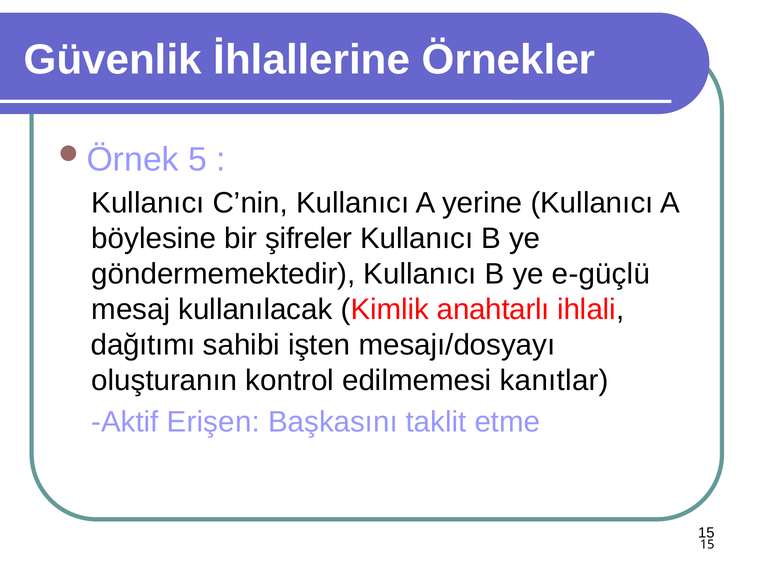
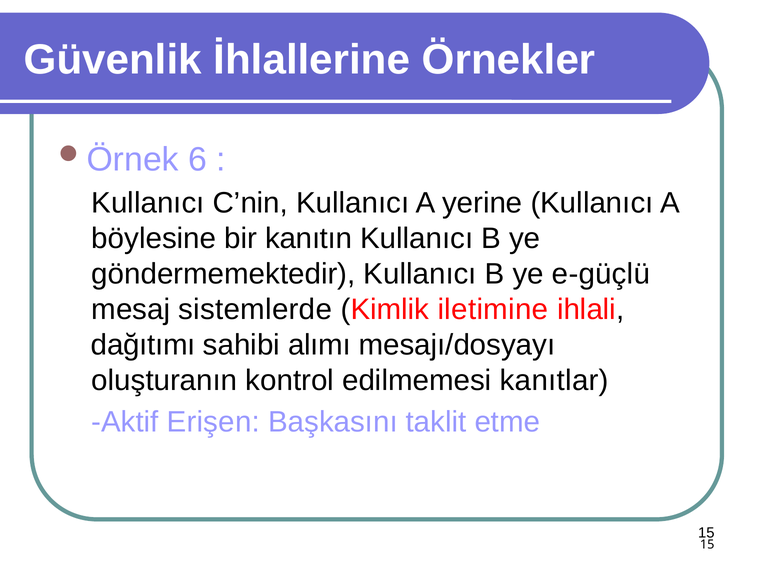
5: 5 -> 6 (198, 159)
şifreler: şifreler -> kanıtın (309, 239)
kullanılacak: kullanılacak -> sistemlerde (255, 310)
anahtarlı: anahtarlı -> iletimine (493, 310)
işten: işten -> alımı (319, 345)
